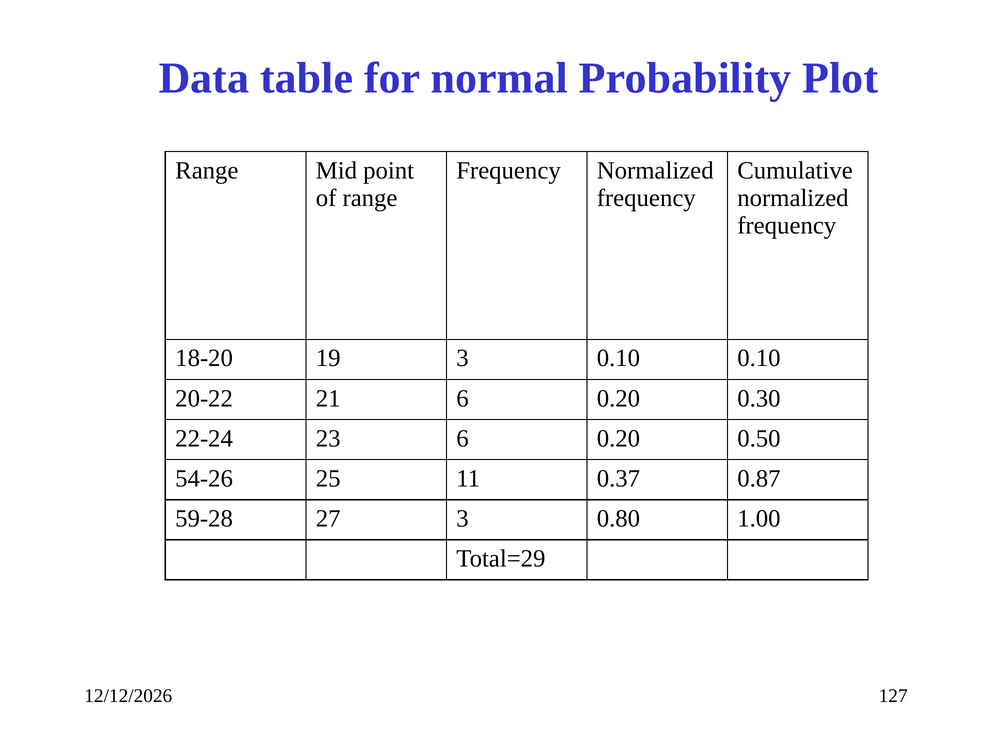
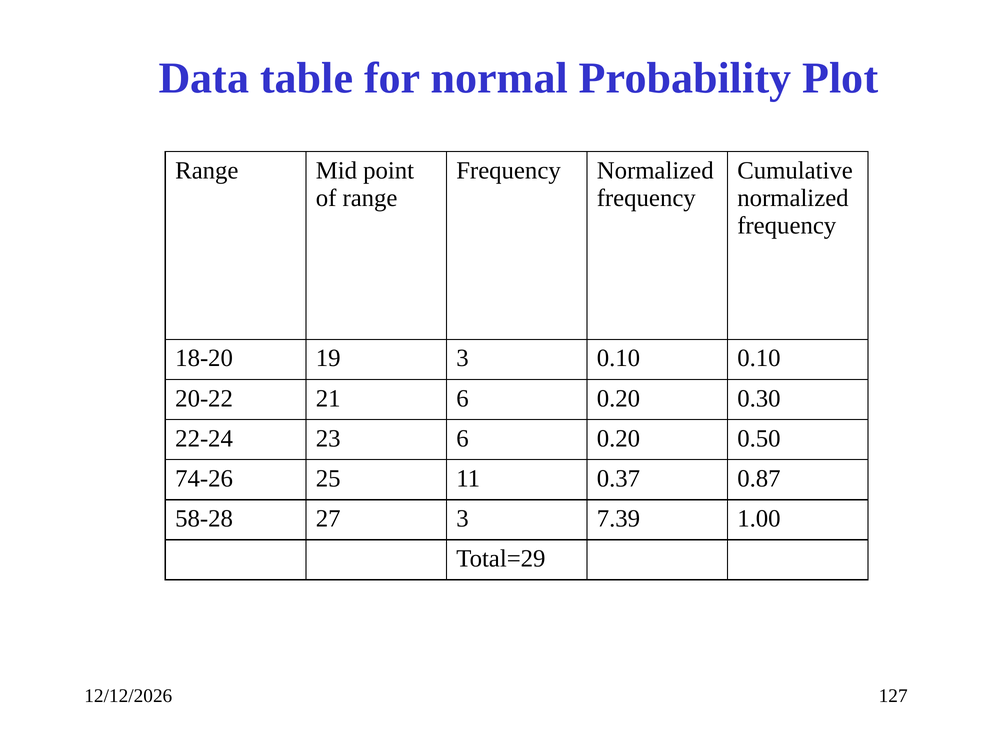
54-26: 54-26 -> 74-26 (204, 479)
59-28: 59-28 -> 58-28 (204, 519)
0.80: 0.80 -> 7.39 (618, 519)
